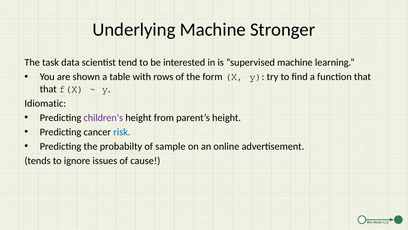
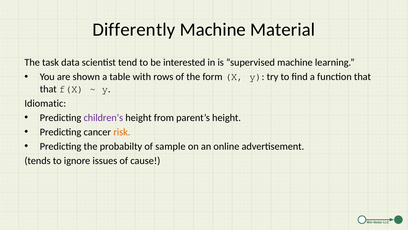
Underlying: Underlying -> Differently (134, 30)
Stronger: Stronger -> Material (283, 30)
risk colour: blue -> orange (122, 132)
